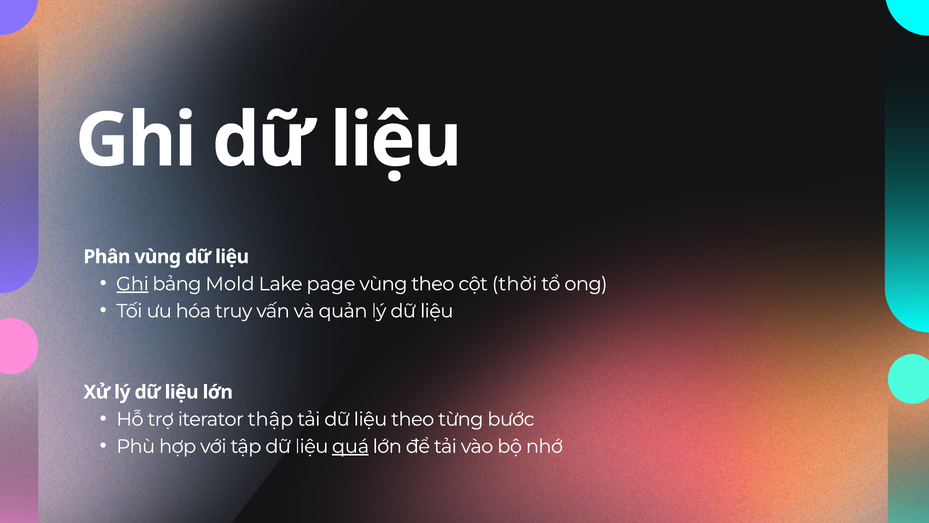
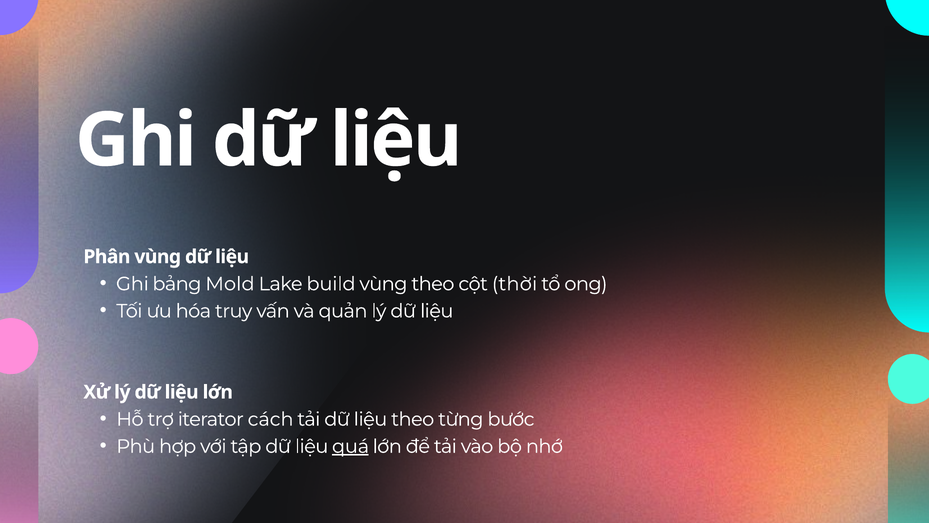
Ghi underline: present -> none (132, 284)
page: page -> build (331, 284)
thập: thập -> cách (271, 419)
